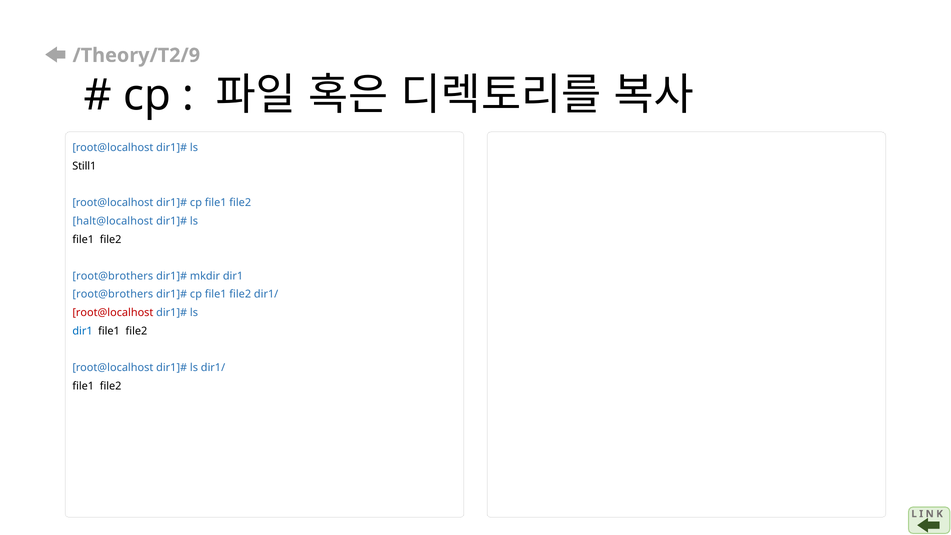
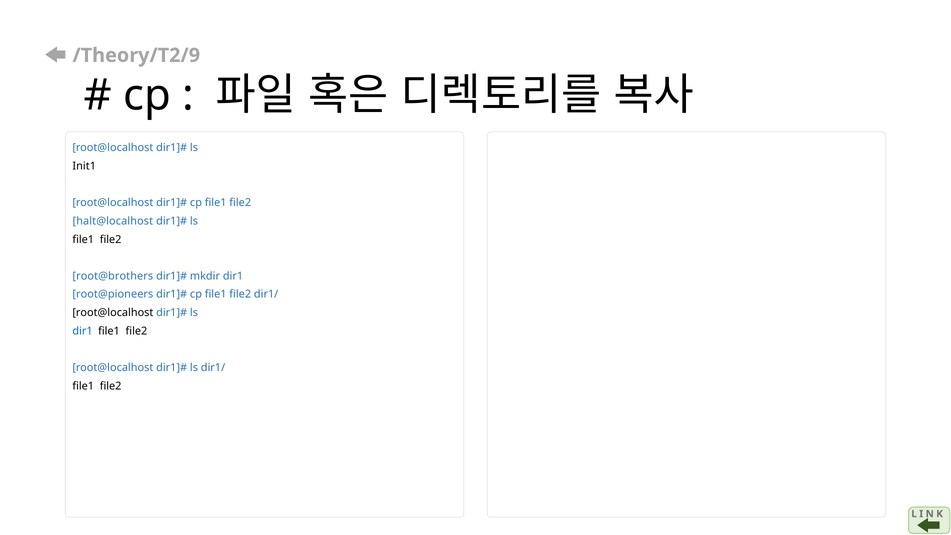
Still1: Still1 -> Init1 (84, 166)
root@brothers: root@brothers -> root@pioneers (113, 294)
root@localhost colour: red -> black (113, 313)
